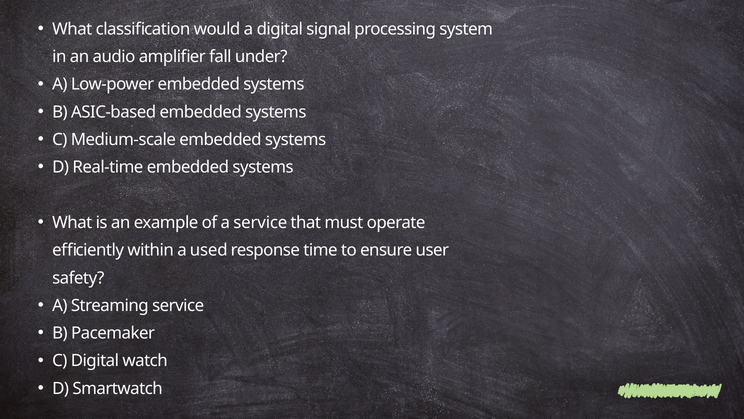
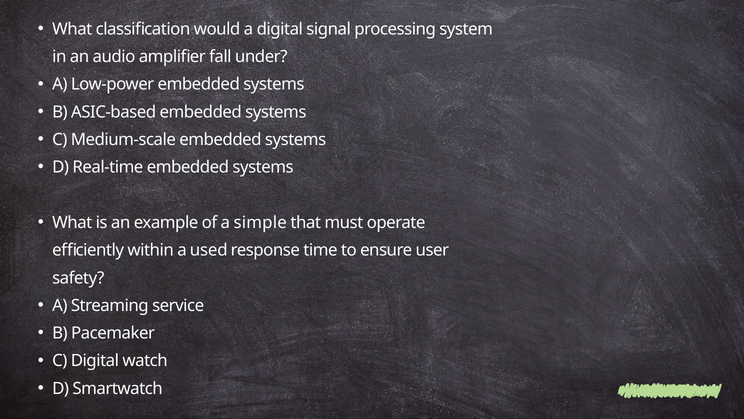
a service: service -> simple (260, 222)
